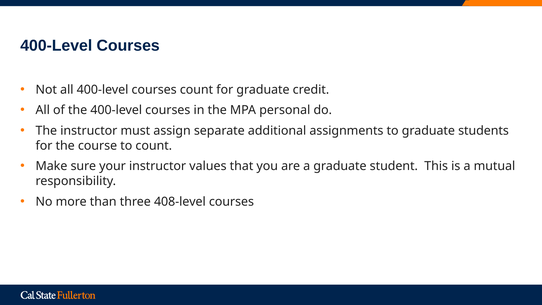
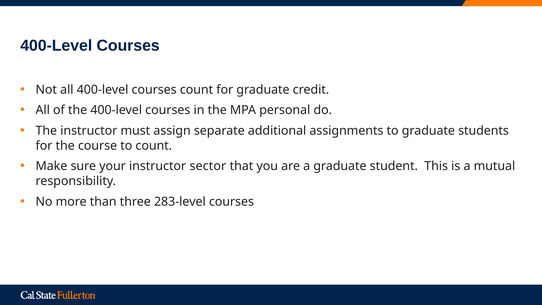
values: values -> sector (208, 166)
408-level: 408-level -> 283-level (180, 202)
